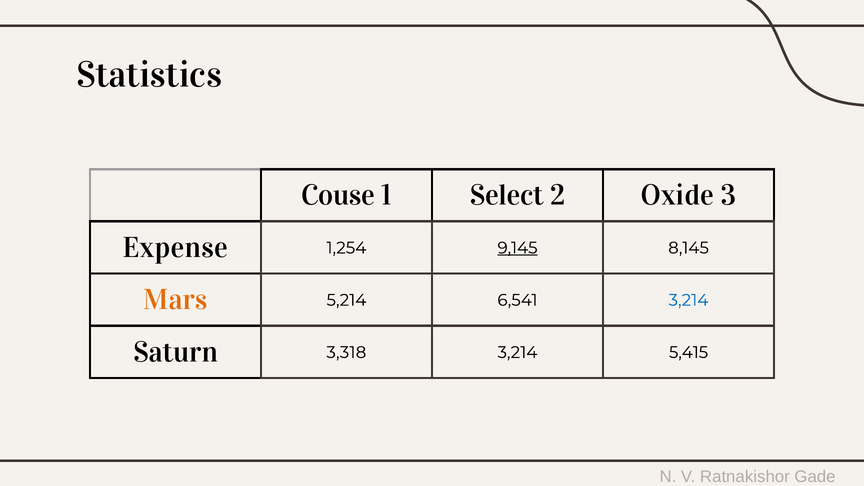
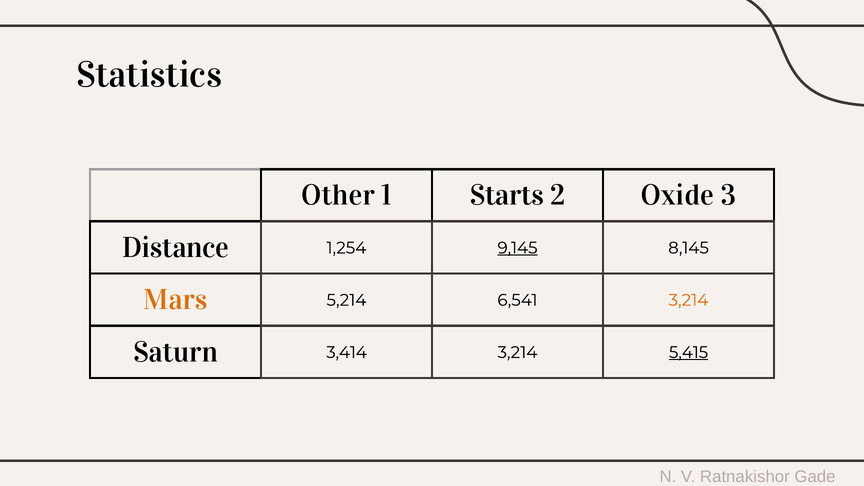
Couse: Couse -> Other (338, 195)
Select: Select -> Starts (507, 195)
Expense: Expense -> Distance (176, 248)
3,214 colour: blue -> orange (688, 300)
3,318: 3,318 -> 3,414 (347, 352)
5,415 underline: none -> present (689, 352)
